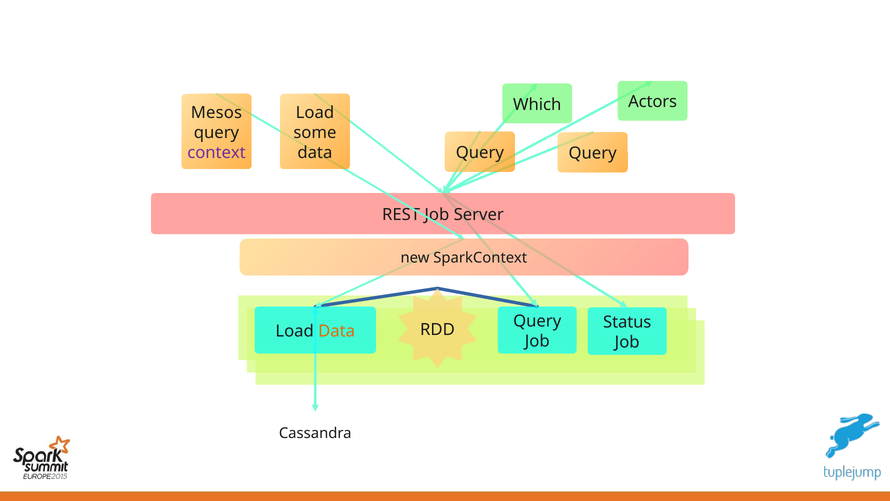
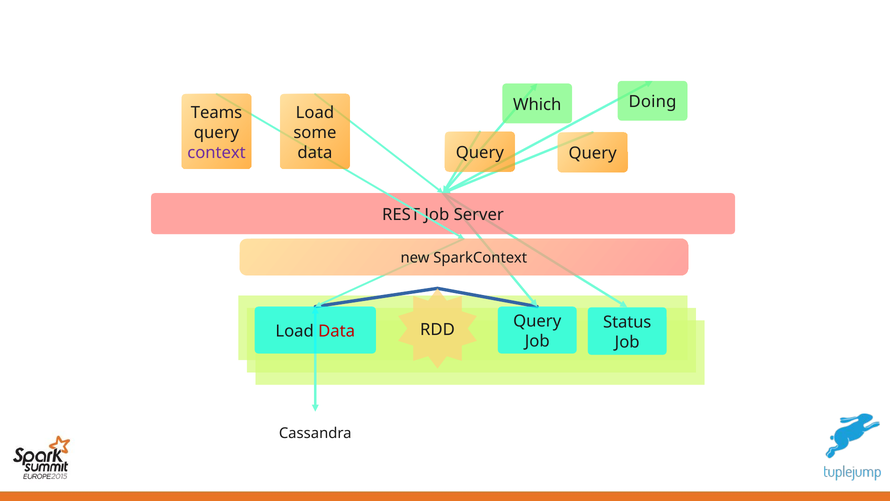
Actors: Actors -> Doing (652, 102)
Mesos: Mesos -> Teams (217, 112)
Data colour: orange -> red (337, 331)
